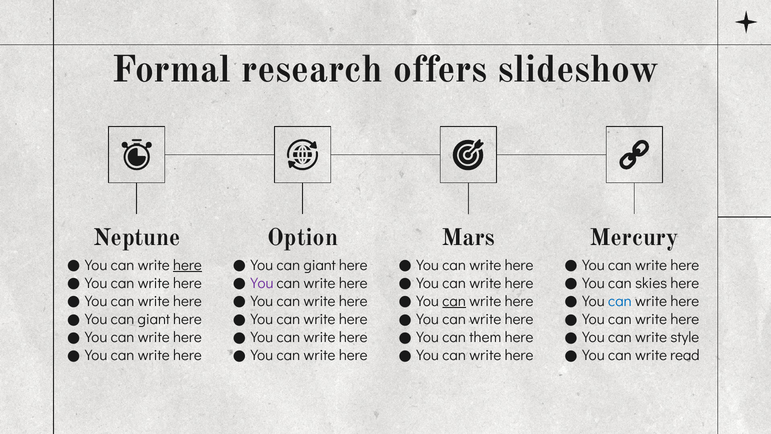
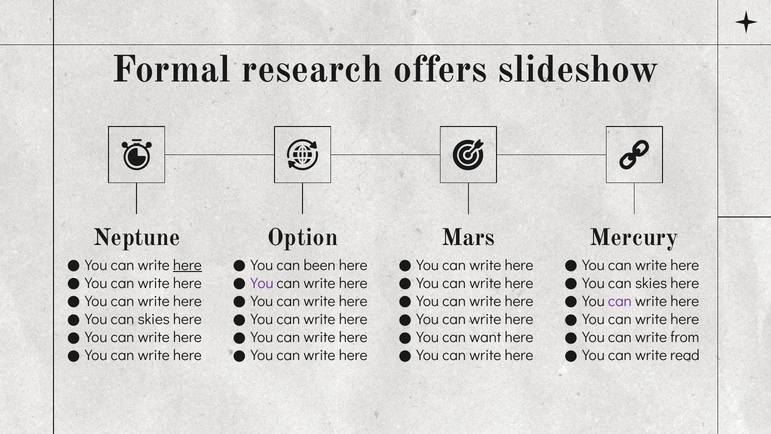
giant: giant -> been (320, 265)
can underline: present -> none (454, 301)
can colour: blue -> purple (620, 301)
giant: giant -> skies (154, 319)
them: them -> want (485, 337)
style: style -> from (685, 337)
